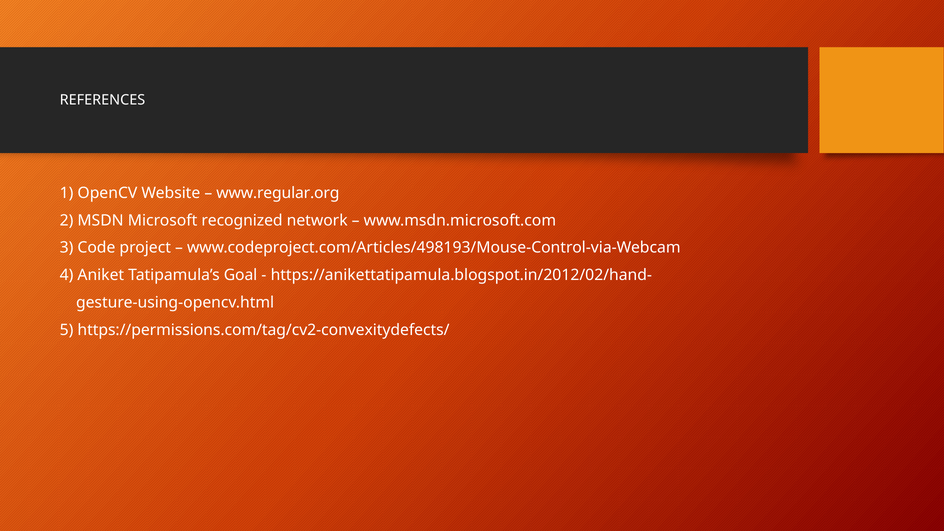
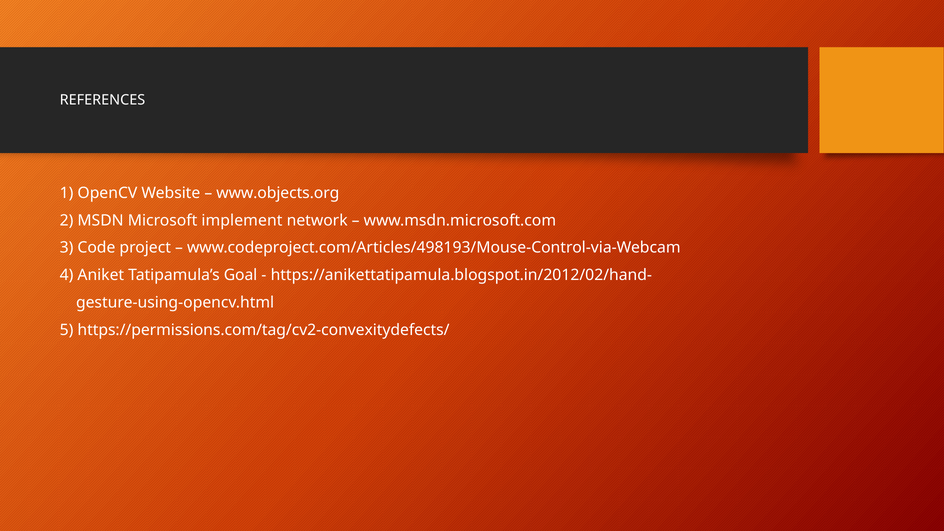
www.regular.org: www.regular.org -> www.objects.org (278, 193)
recognized: recognized -> implement (242, 220)
